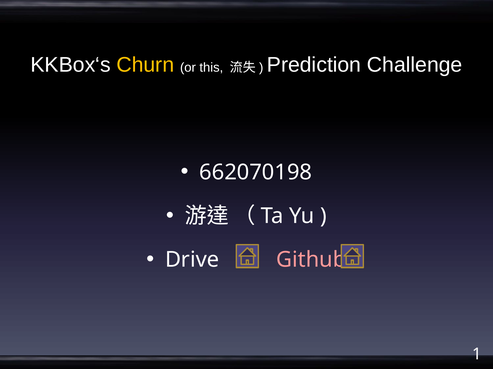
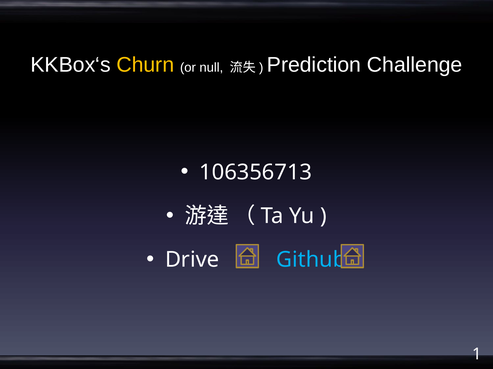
this: this -> null (211, 68)
662070198: 662070198 -> 106356713 (256, 173)
Github colour: pink -> light blue (311, 260)
